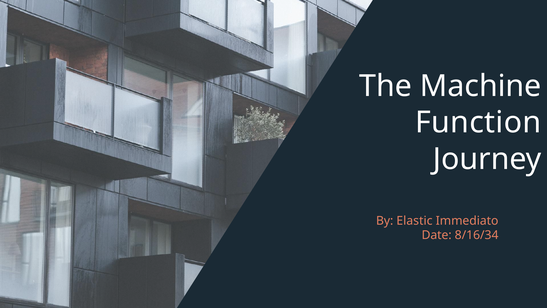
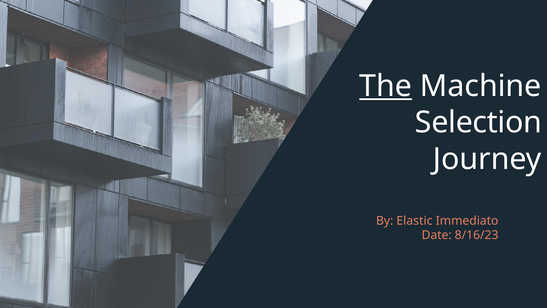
The underline: none -> present (386, 86)
Function: Function -> Selection (478, 123)
8/16/34: 8/16/34 -> 8/16/23 (477, 235)
